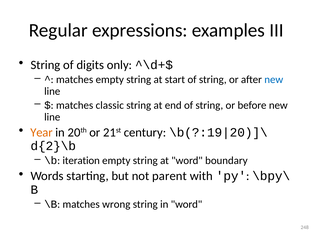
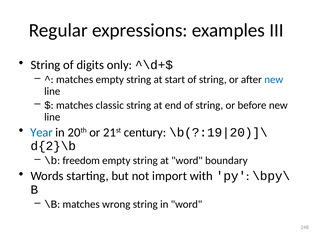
Year colour: orange -> blue (42, 132)
iteration: iteration -> freedom (81, 160)
parent: parent -> import (170, 176)
